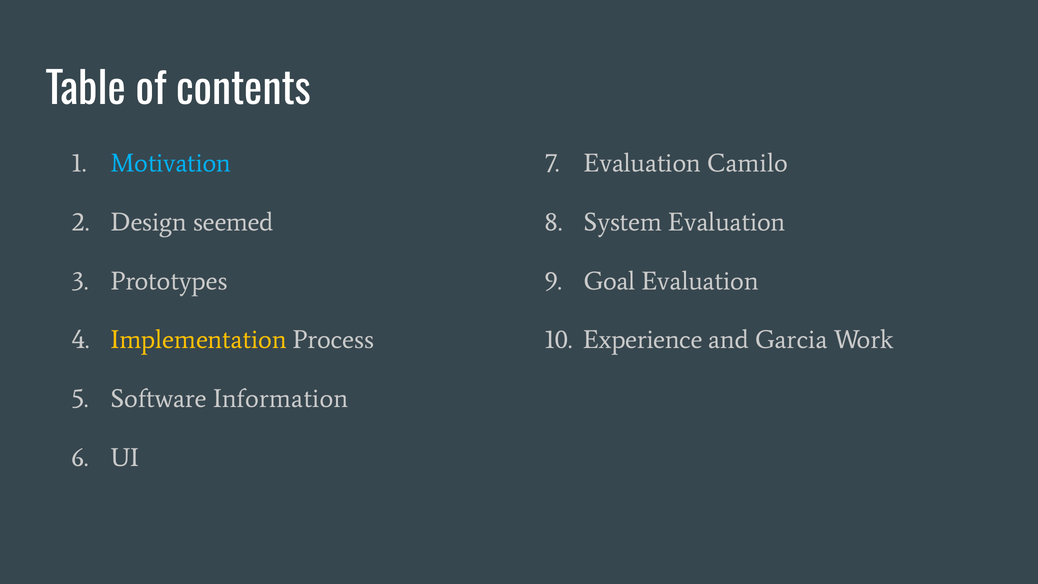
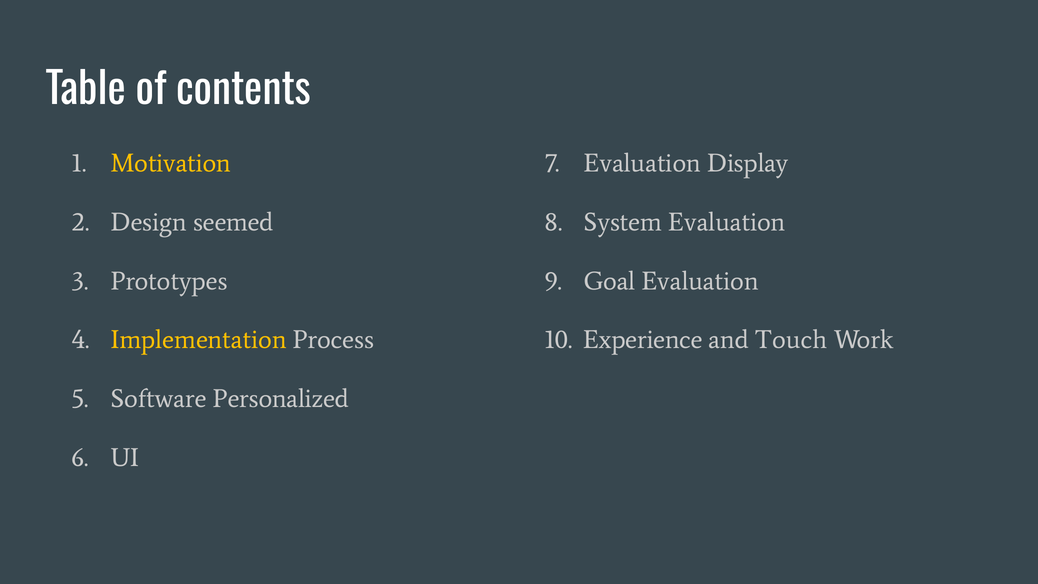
Motivation colour: light blue -> yellow (171, 163)
Camilo: Camilo -> Display (748, 163)
Garcia: Garcia -> Touch (791, 340)
Information: Information -> Personalized (281, 399)
